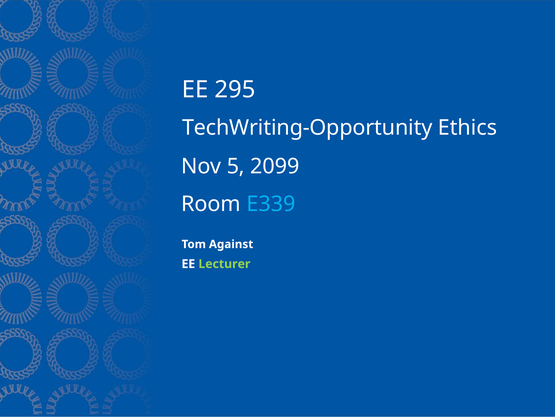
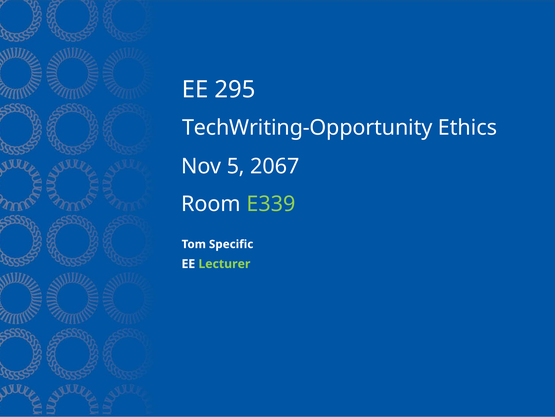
2099: 2099 -> 2067 (275, 166)
E339 colour: light blue -> light green (271, 204)
Against: Against -> Specific (231, 244)
